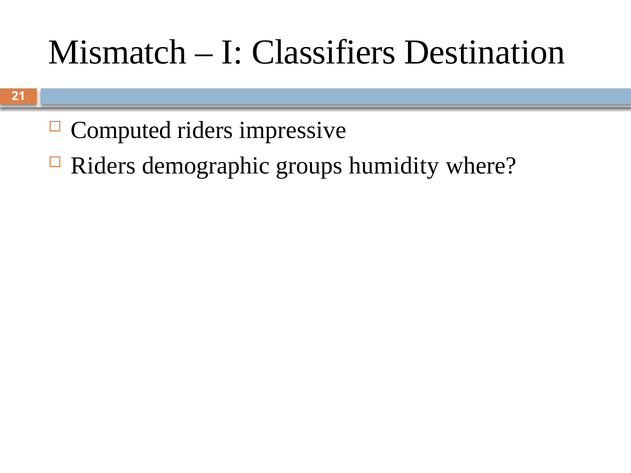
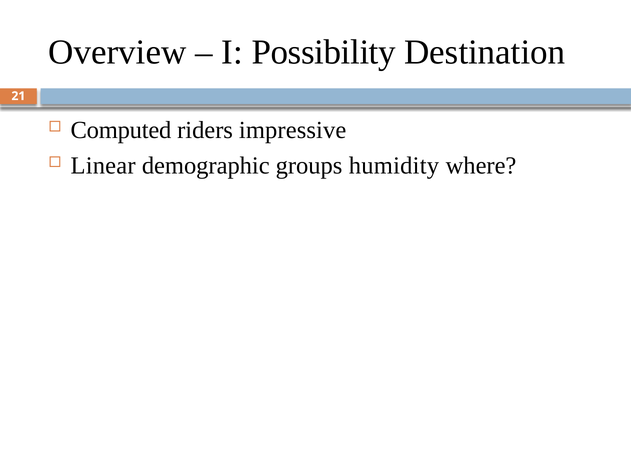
Mismatch: Mismatch -> Overview (117, 52)
Classifiers: Classifiers -> Possibility (324, 52)
Riders: Riders -> Linear (103, 166)
